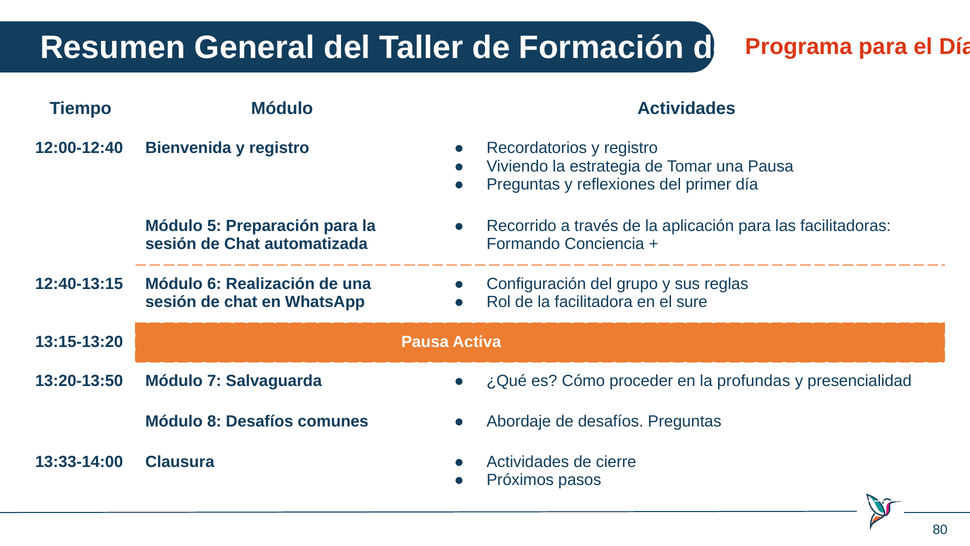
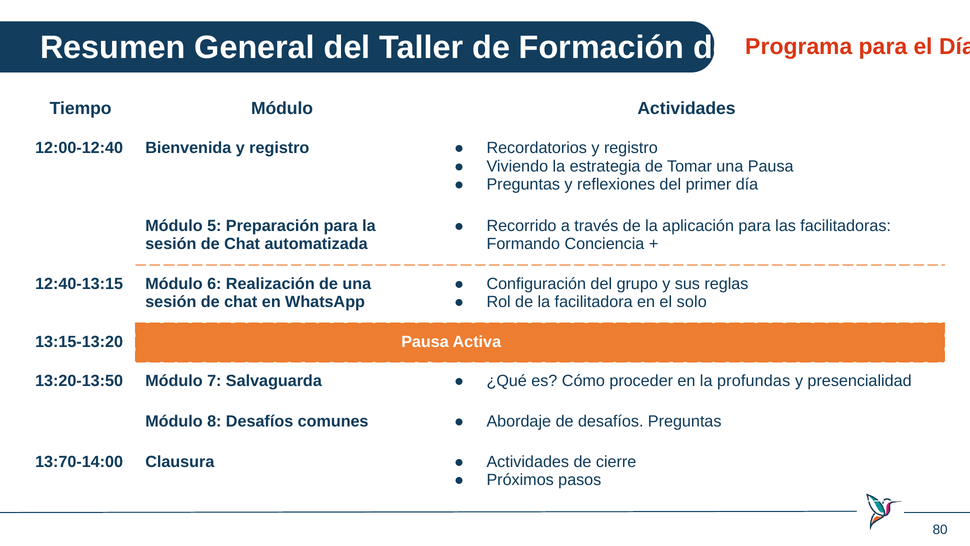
sure: sure -> solo (692, 302)
13:33-14:00: 13:33-14:00 -> 13:70-14:00 (79, 461)
